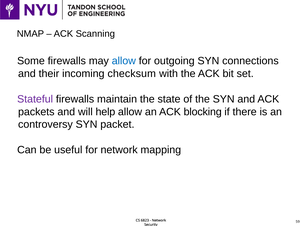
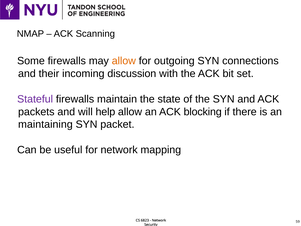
allow colour: blue -> orange (124, 61)
checksum: checksum -> discussion (132, 74)
controversy: controversy -> maintaining (45, 124)
